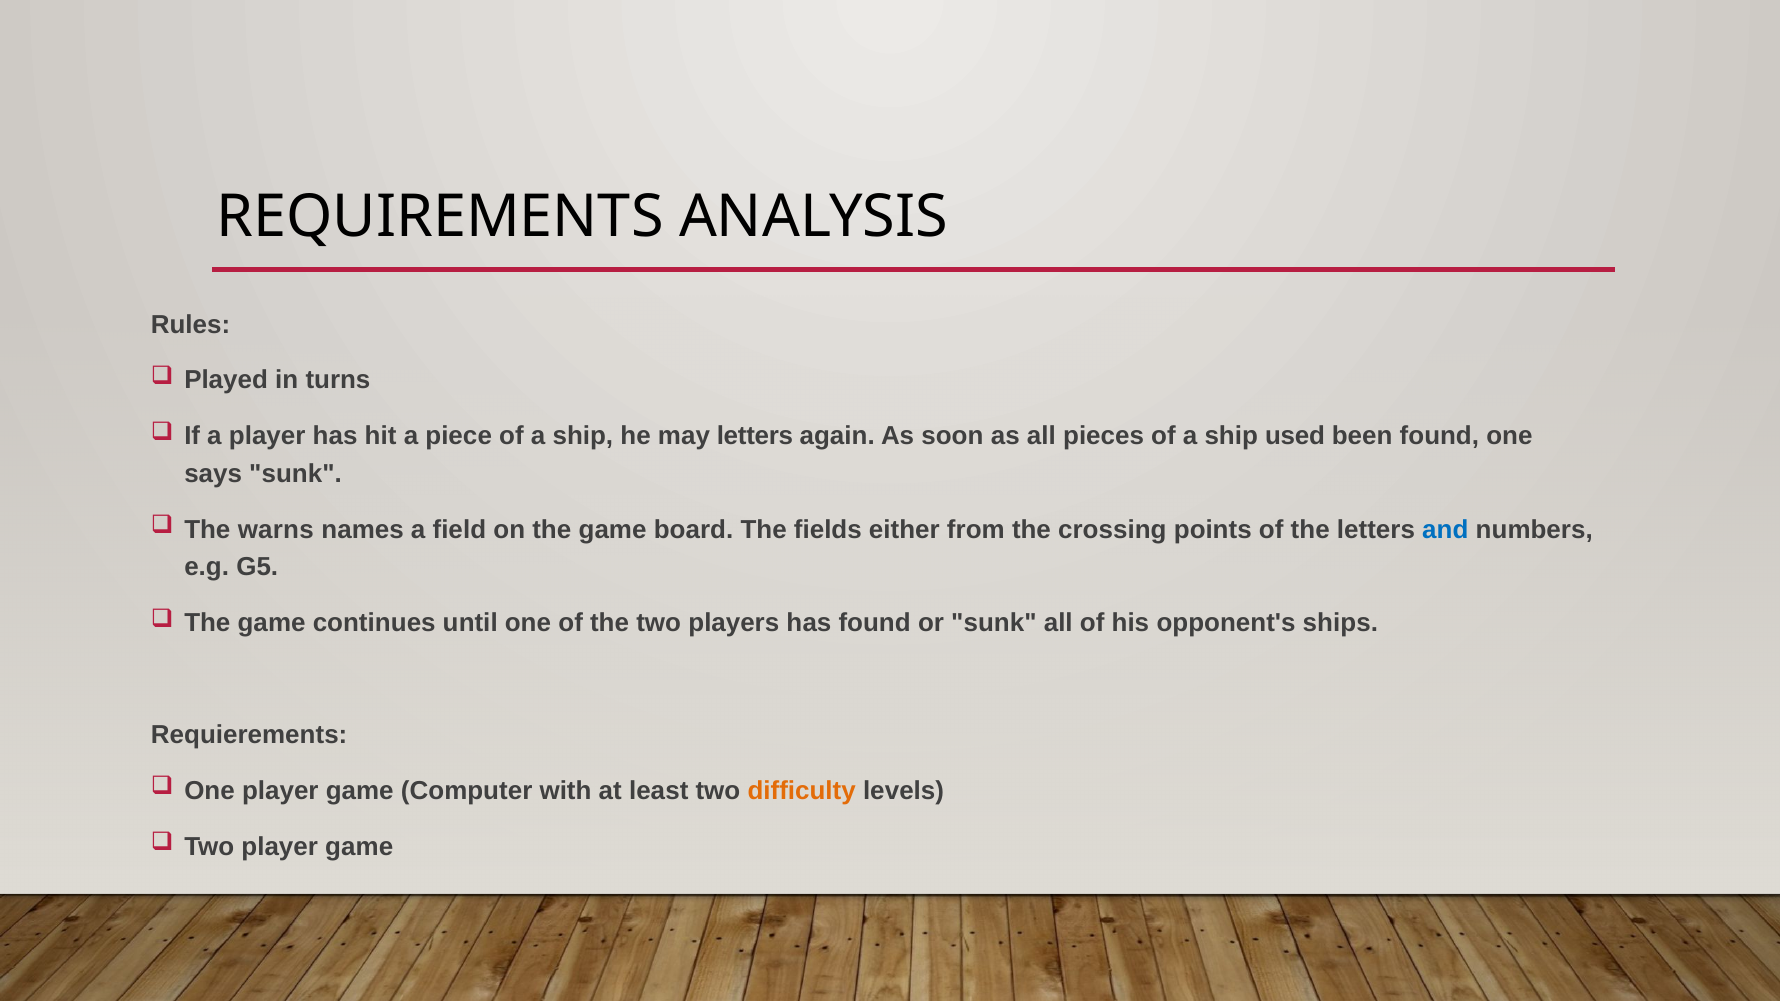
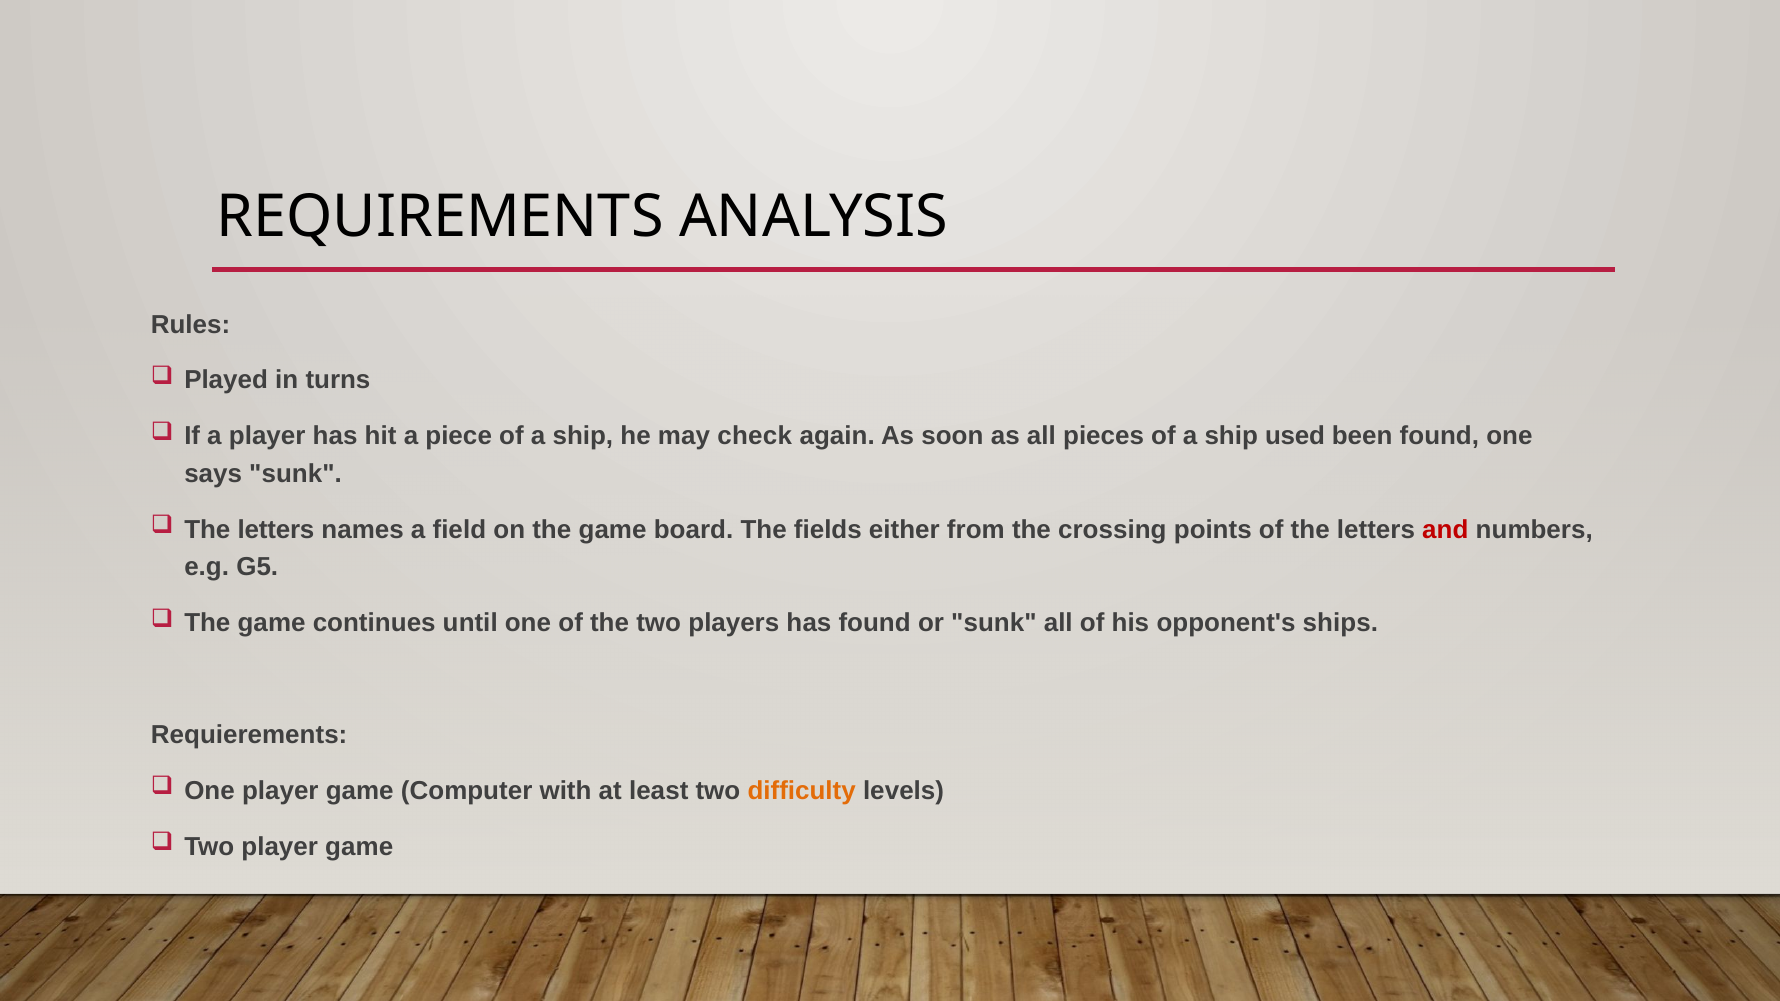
may letters: letters -> check (755, 436)
warns: warns -> letters (276, 530)
and colour: blue -> red (1445, 530)
